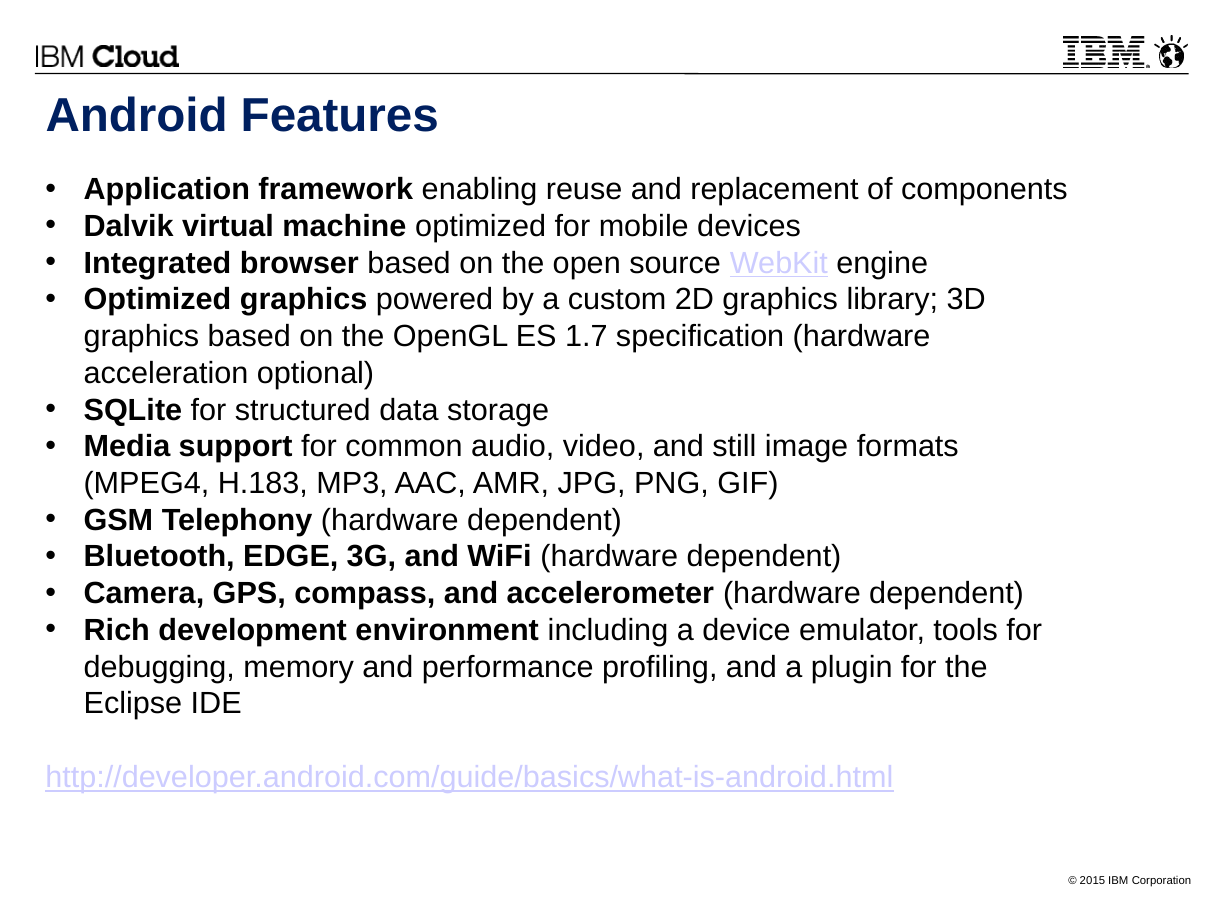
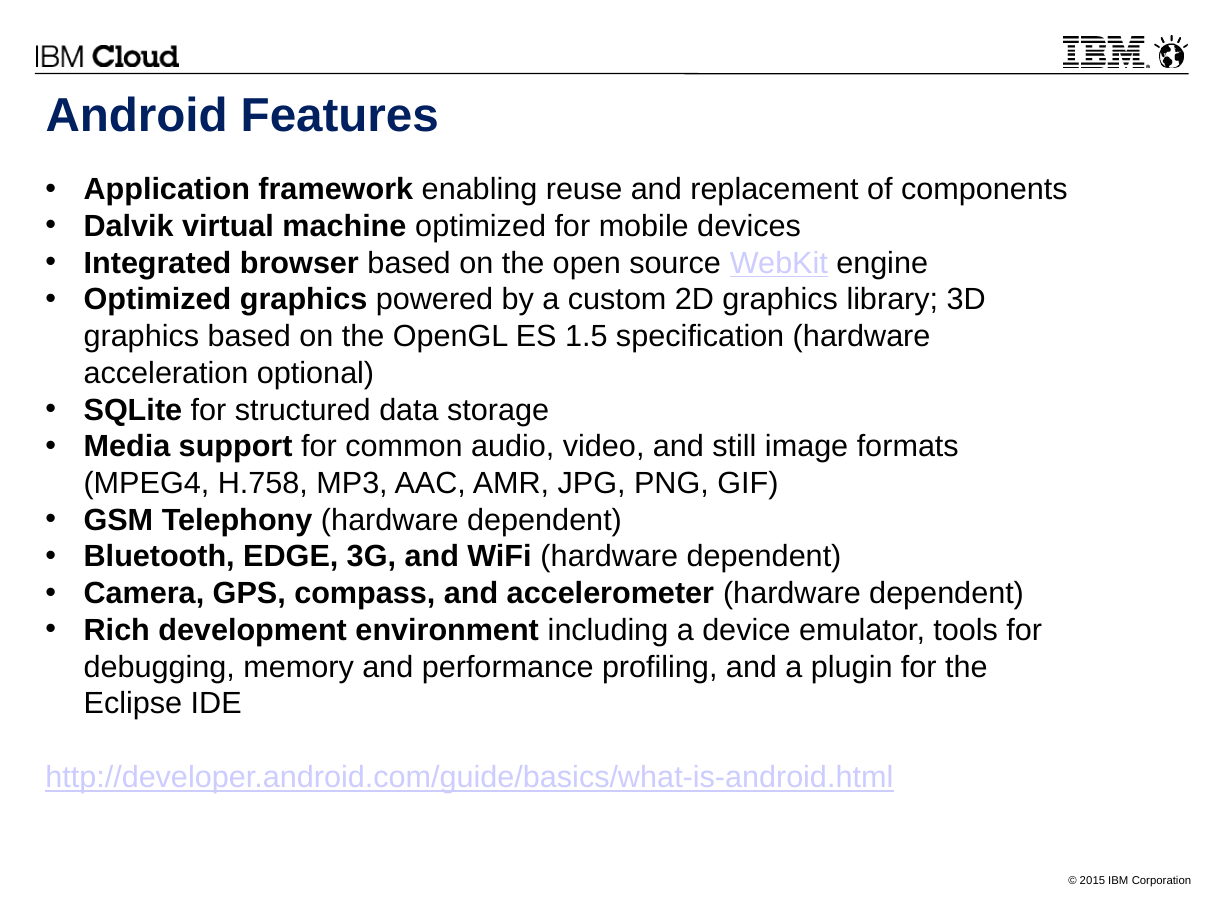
1.7: 1.7 -> 1.5 (586, 337)
H.183: H.183 -> H.758 (263, 483)
